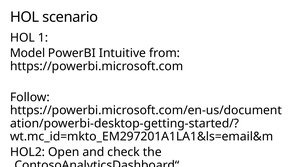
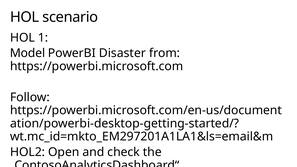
Intuitive: Intuitive -> Disaster (122, 53)
